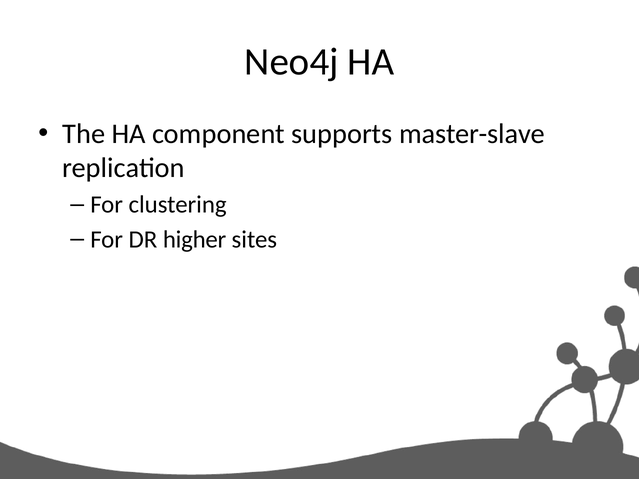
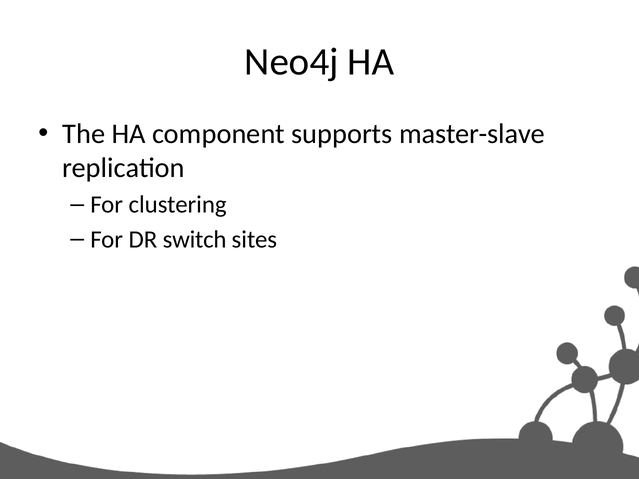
higher: higher -> switch (195, 240)
